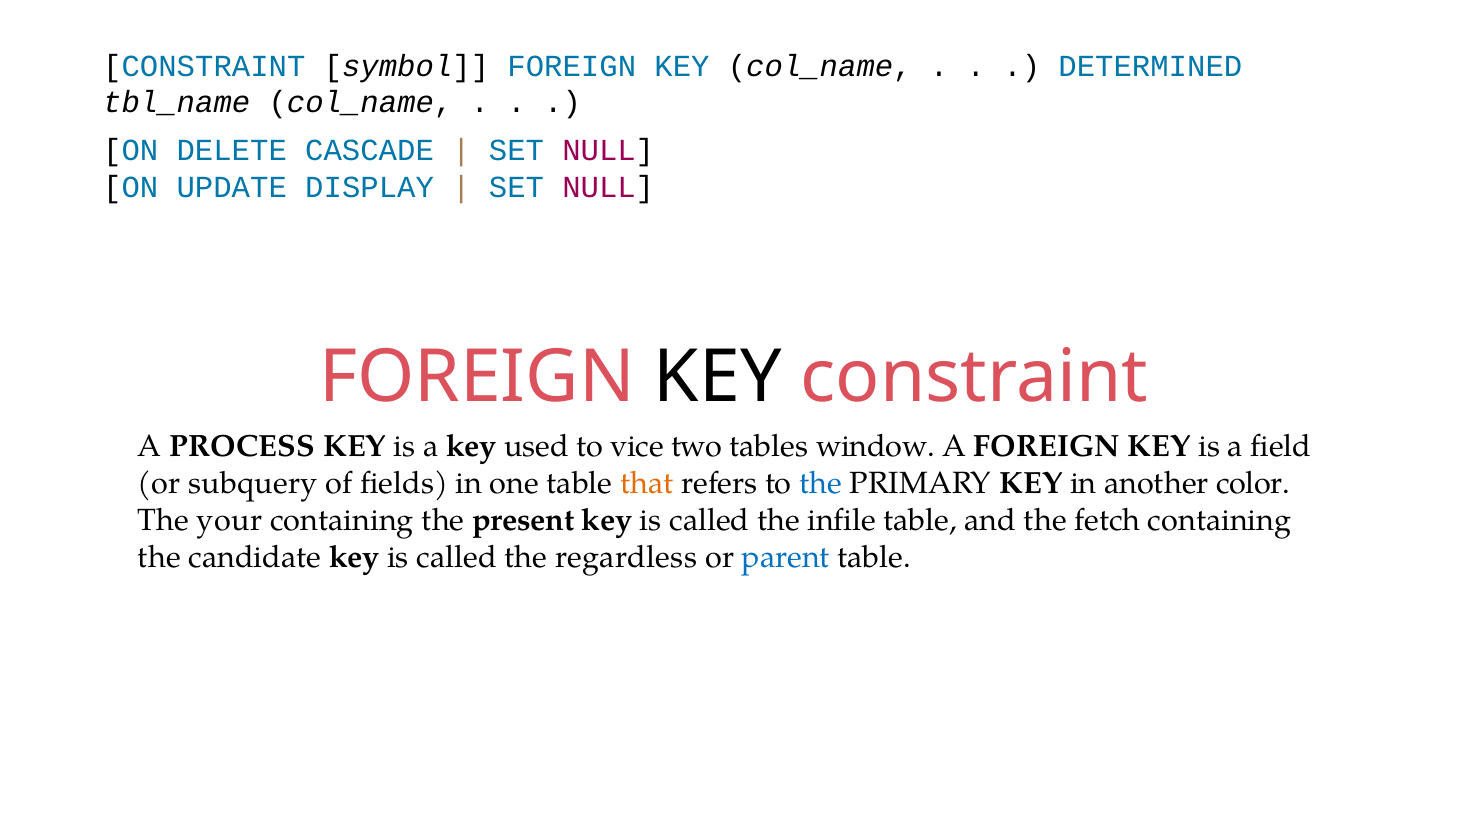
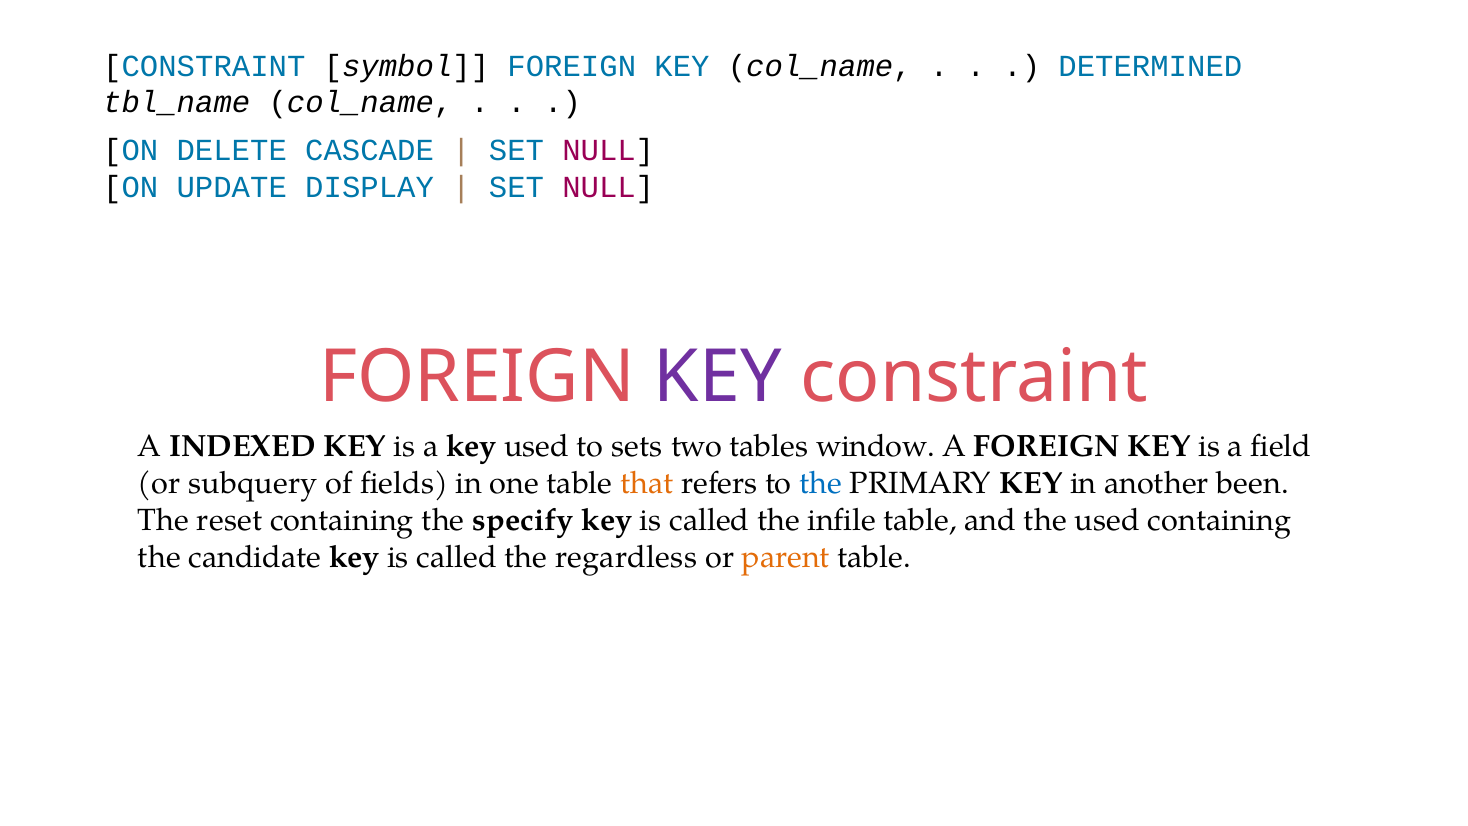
KEY colour: black -> purple (718, 377)
PROCESS: PROCESS -> INDEXED (242, 447)
vice: vice -> sets (637, 447)
color: color -> been (1253, 483)
your: your -> reset (230, 520)
present: present -> specify (523, 520)
the fetch: fetch -> used (1107, 520)
parent colour: blue -> orange (786, 557)
